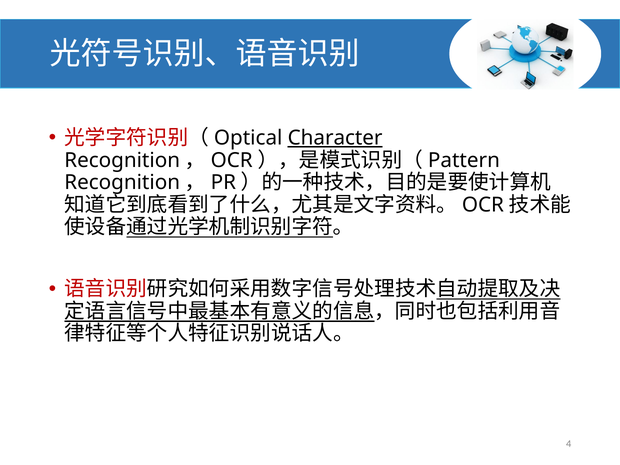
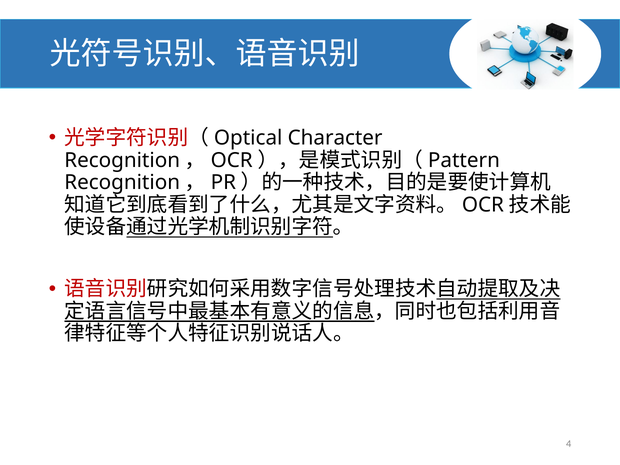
Character underline: present -> none (335, 138)
